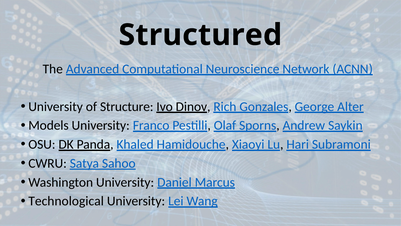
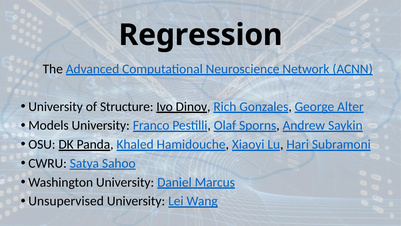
Structured: Structured -> Regression (201, 35)
Technological: Technological -> Unsupervised (66, 201)
